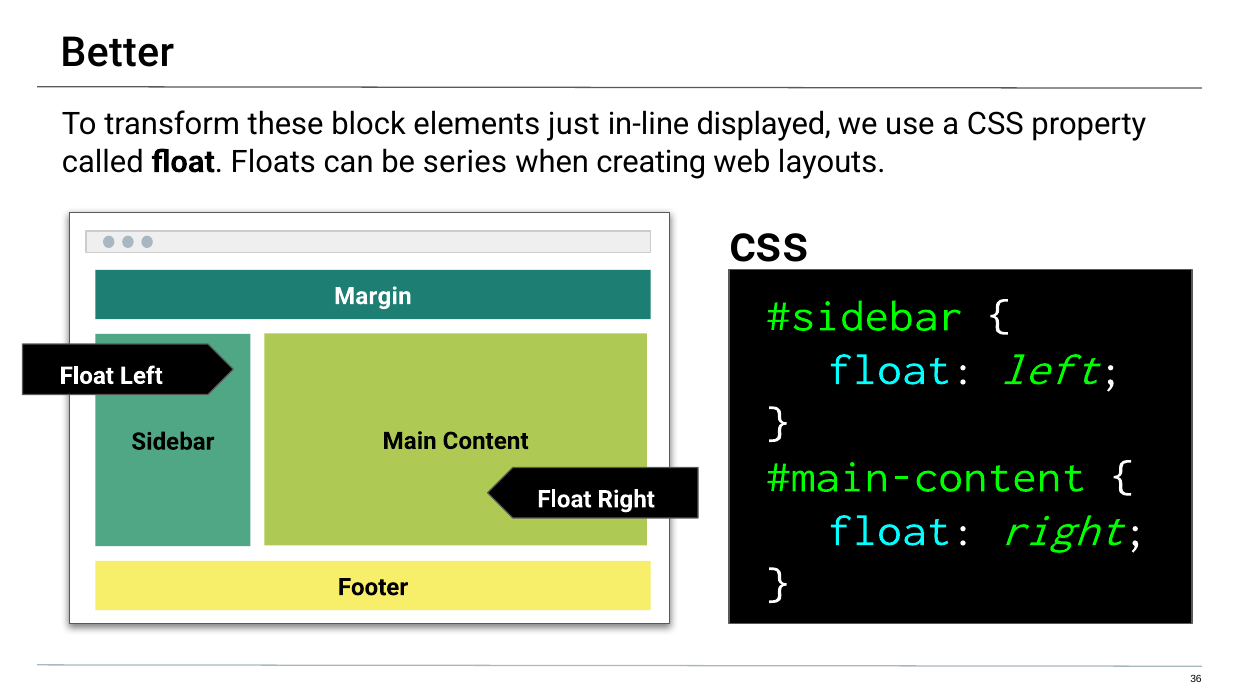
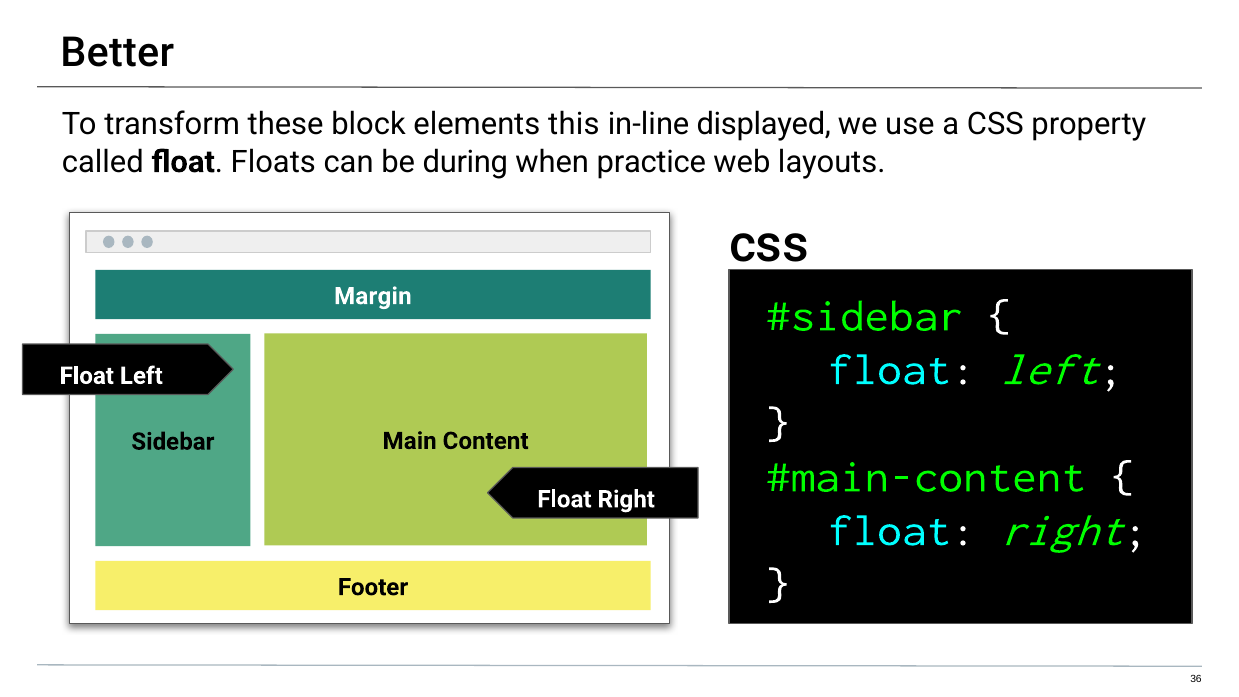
just: just -> this (574, 125)
series: series -> during (465, 162)
creating: creating -> practice (651, 162)
